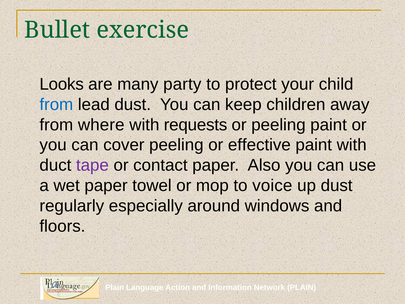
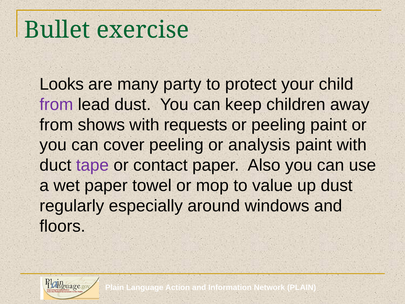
from colour: blue -> purple (56, 104)
where: where -> shows (101, 125)
effective: effective -> analysis (259, 145)
voice: voice -> value (272, 185)
